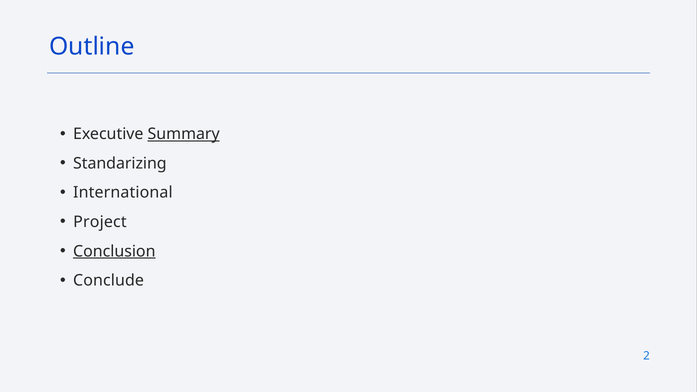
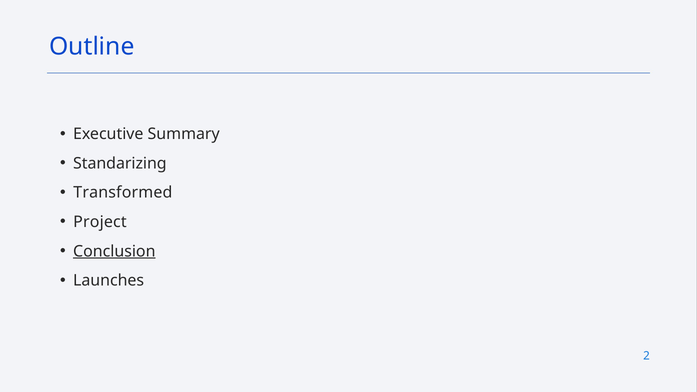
Summary underline: present -> none (184, 134)
International: International -> Transformed (123, 193)
Conclude: Conclude -> Launches (109, 281)
